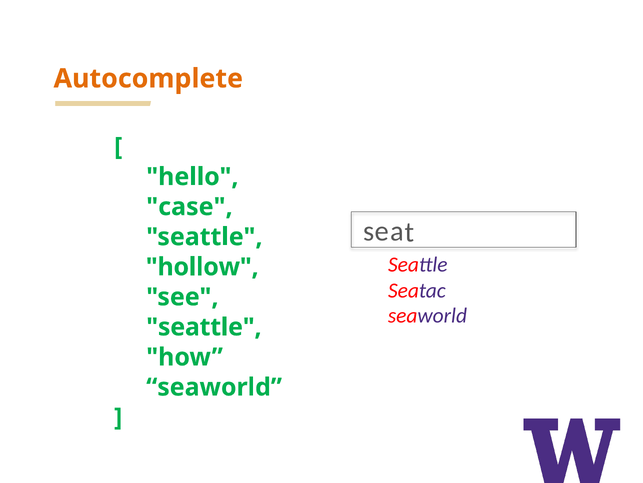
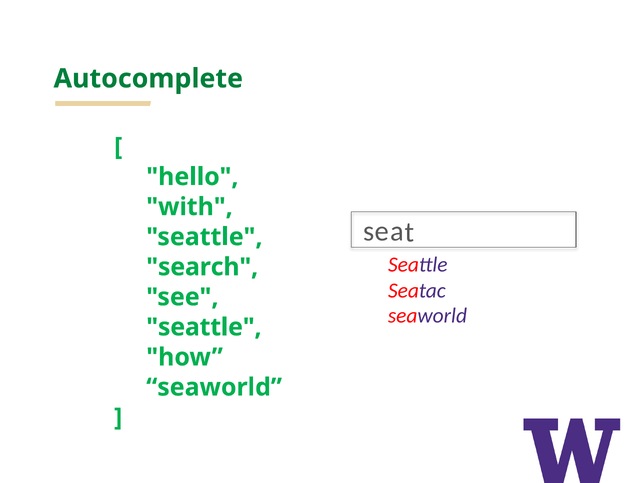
Autocomplete colour: orange -> green (148, 78)
case: case -> with (189, 207)
hollow: hollow -> search (202, 267)
